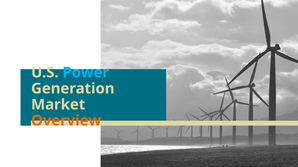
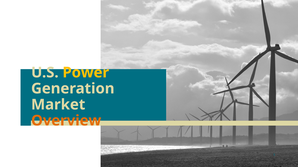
Power colour: light blue -> yellow (86, 73)
